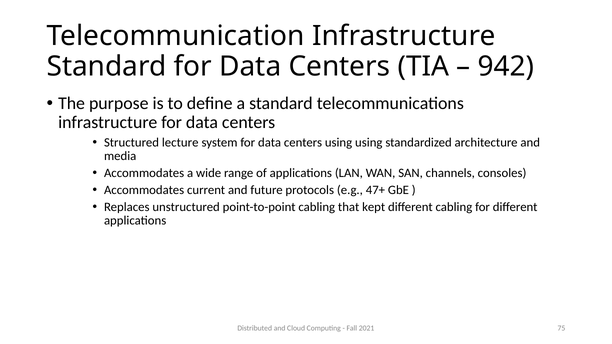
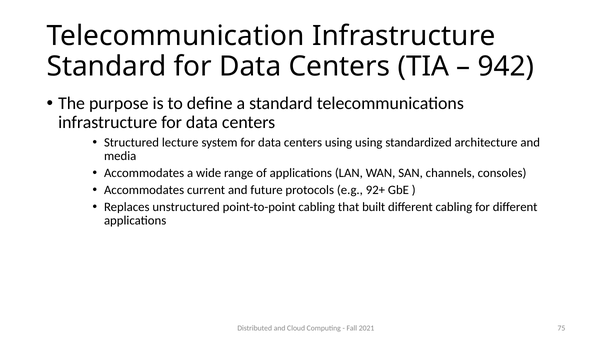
47+: 47+ -> 92+ (375, 190)
kept: kept -> built (374, 207)
